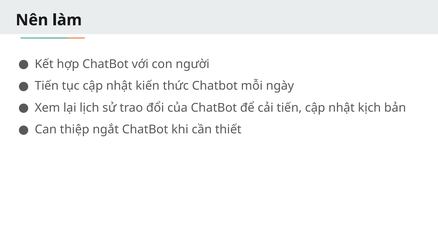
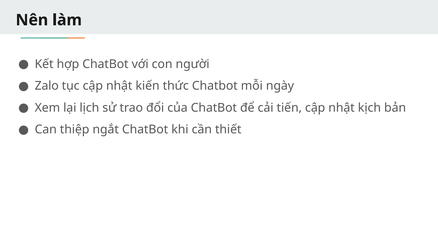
Tiến: Tiến -> Zalo (47, 86)
